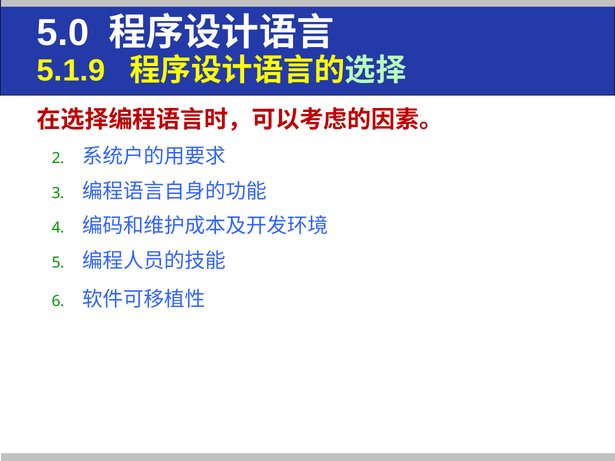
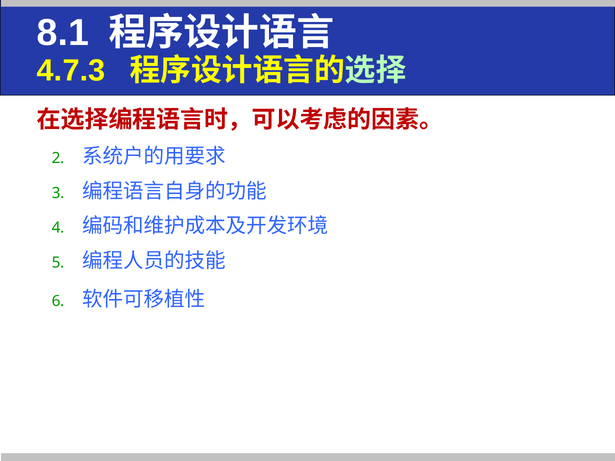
5.0: 5.0 -> 8.1 (63, 33)
5.1.9: 5.1.9 -> 4.7.3 (71, 70)
